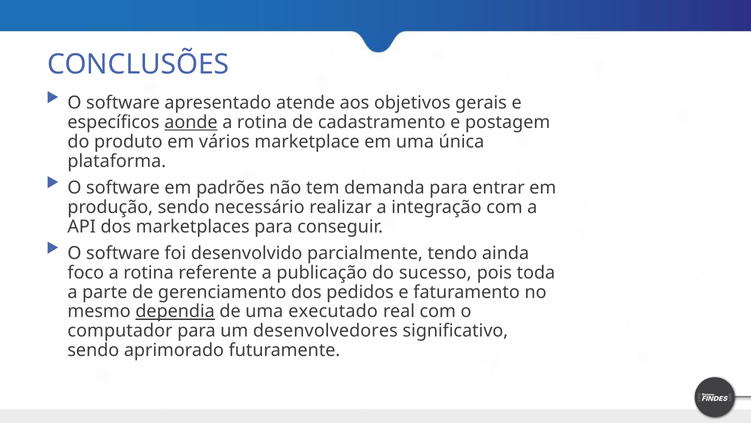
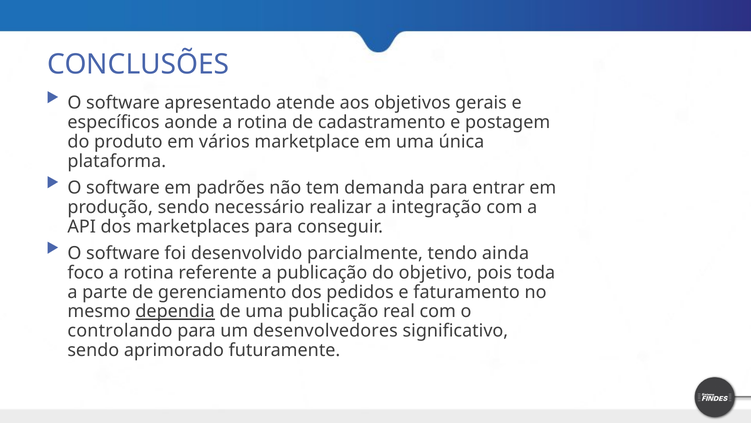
aonde underline: present -> none (191, 122)
sucesso: sucesso -> objetivo (435, 272)
uma executado: executado -> publicação (333, 311)
computador: computador -> controlando (120, 331)
